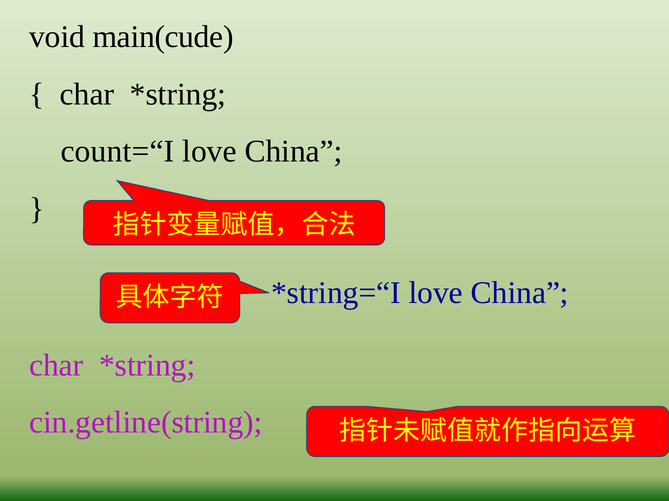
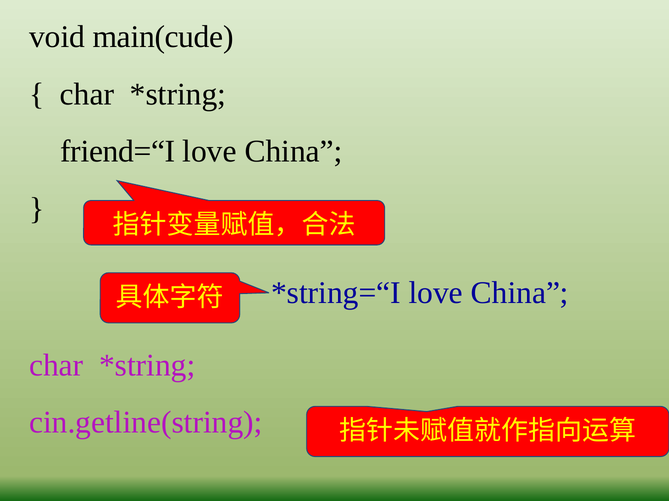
count=“I: count=“I -> friend=“I (118, 152)
